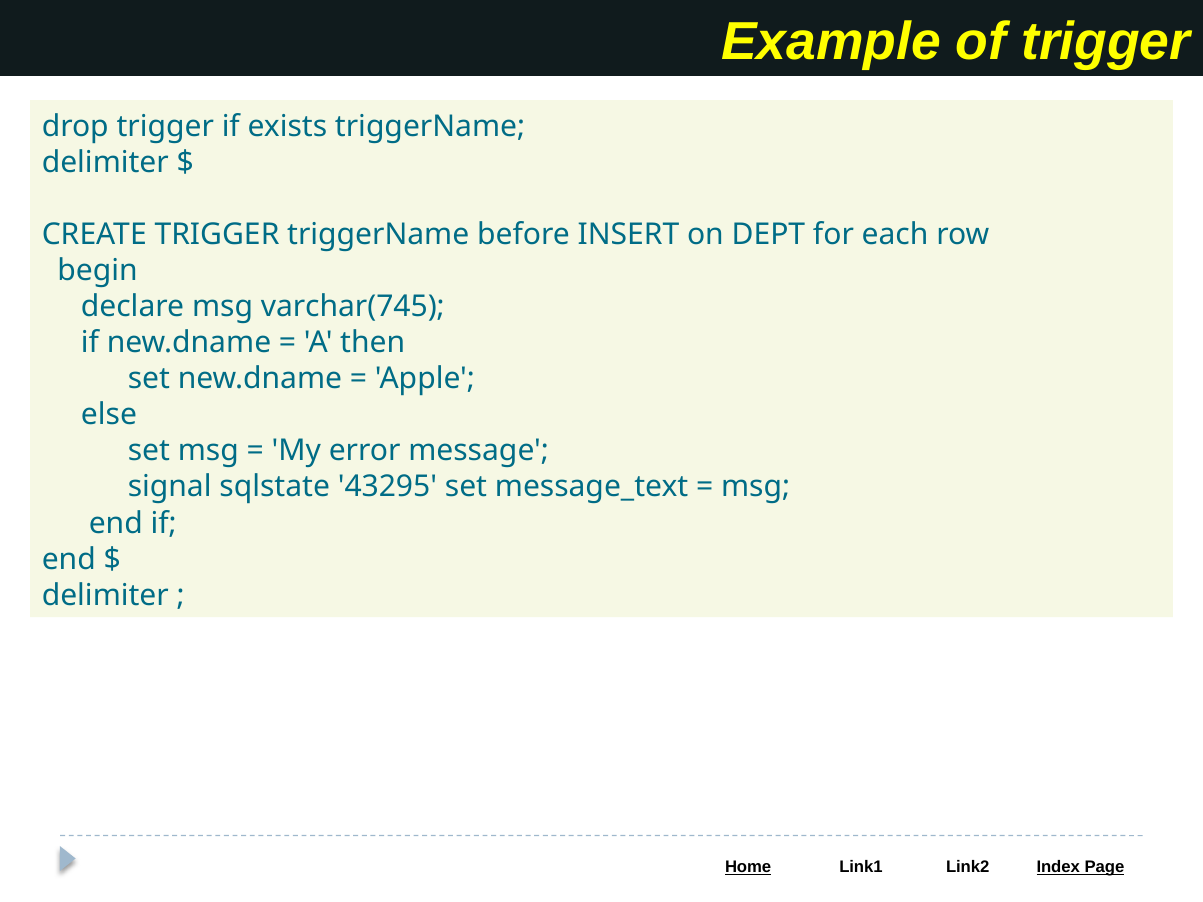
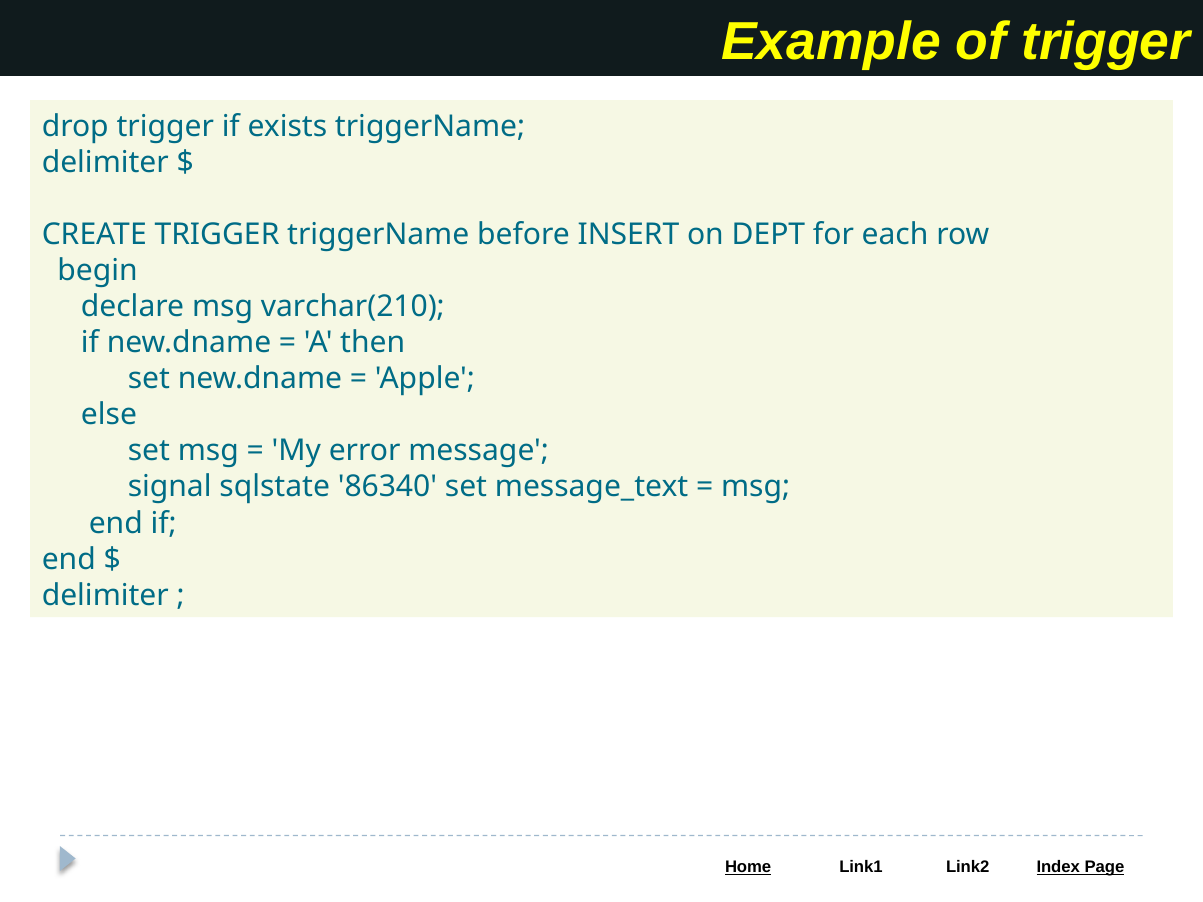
varchar(745: varchar(745 -> varchar(210 (353, 307)
43295: 43295 -> 86340 (387, 487)
